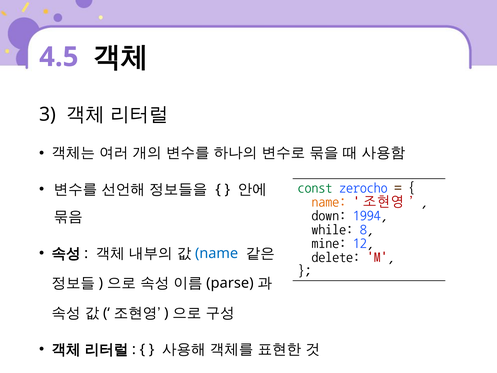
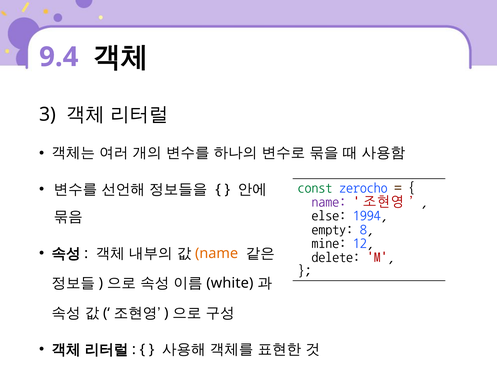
4.5: 4.5 -> 9.4 (59, 57)
name colour: orange -> purple (329, 201)
down: down -> else (329, 215)
while: while -> empty (332, 229)
name colour: blue -> orange (217, 253)
parse: parse -> white (230, 283)
